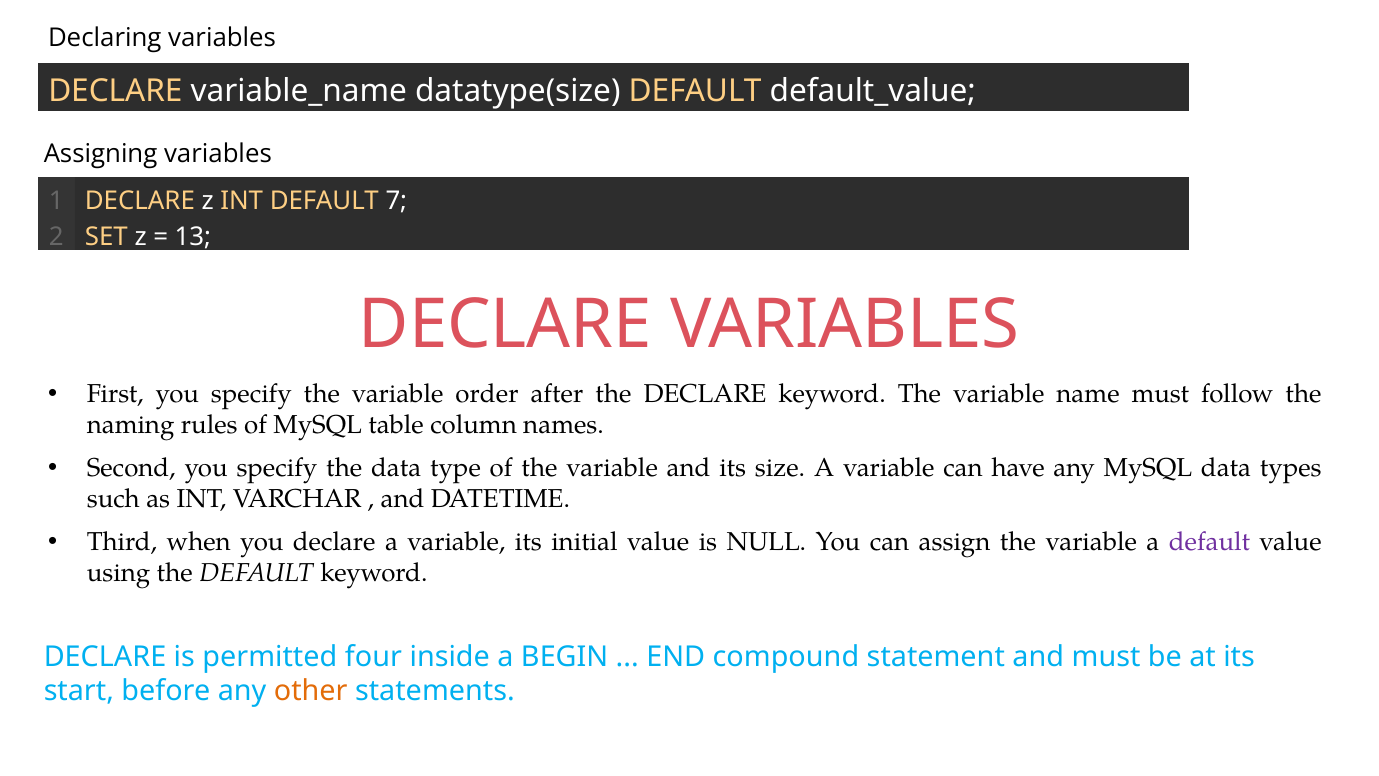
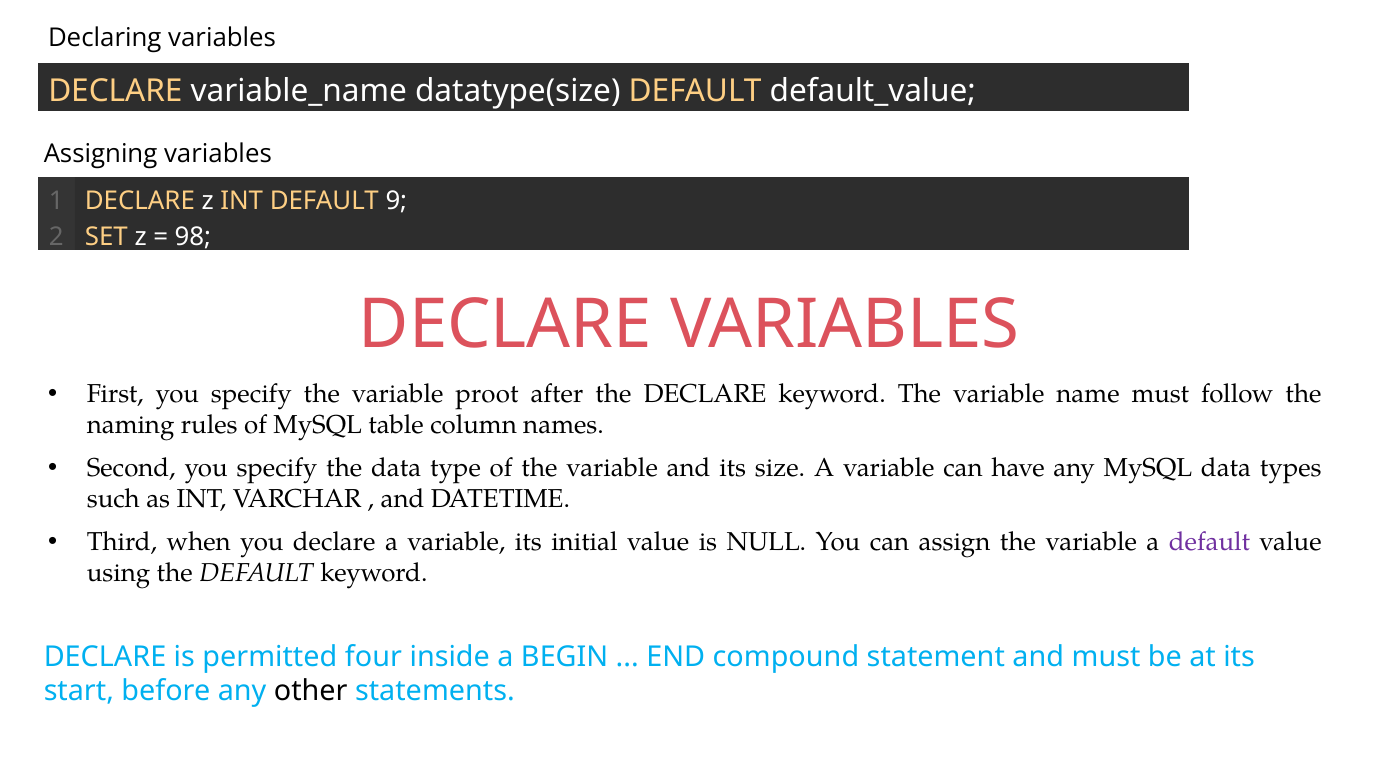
7: 7 -> 9 (396, 201)
13: 13 -> 98 (193, 236)
order: order -> proot (487, 394)
other colour: orange -> black (311, 691)
